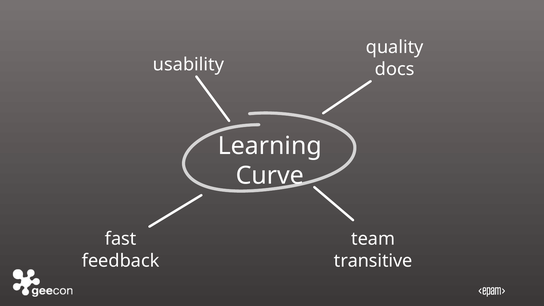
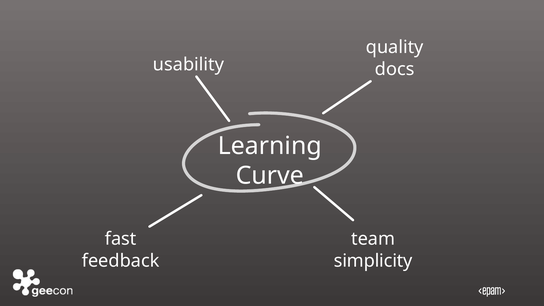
transitive: transitive -> simplicity (373, 261)
